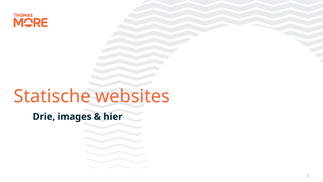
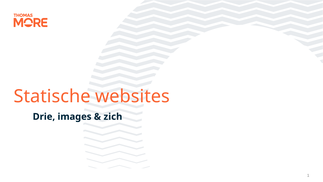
hier: hier -> zich (113, 116)
